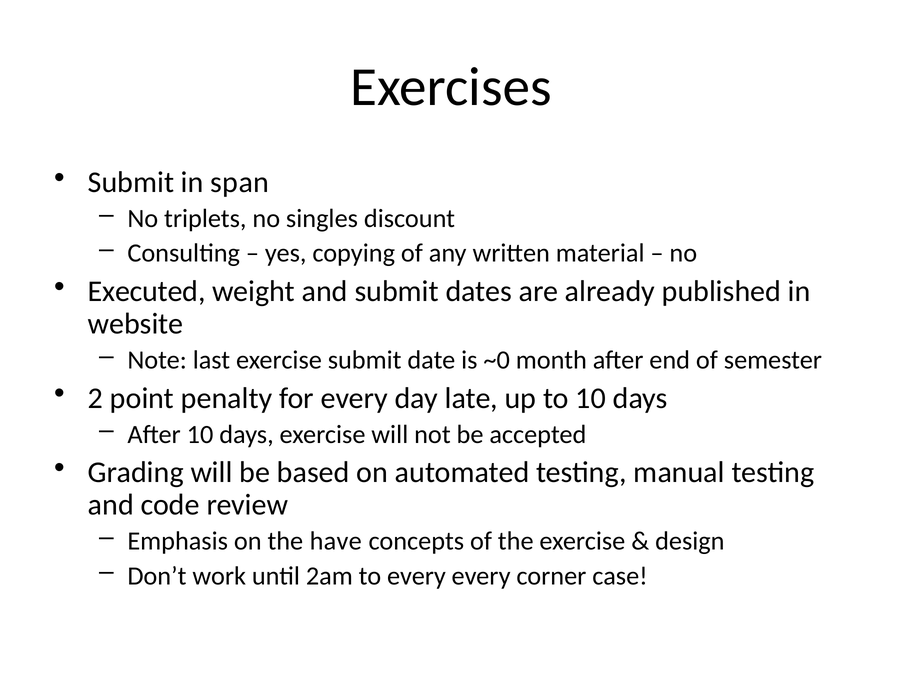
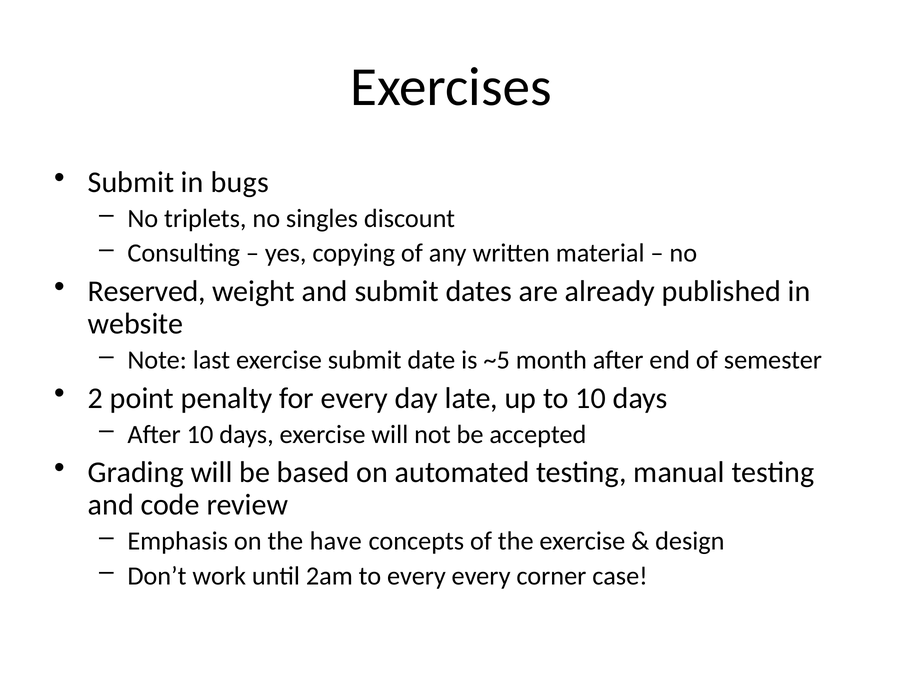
span: span -> bugs (240, 183)
Executed: Executed -> Reserved (147, 292)
~0: ~0 -> ~5 (497, 360)
